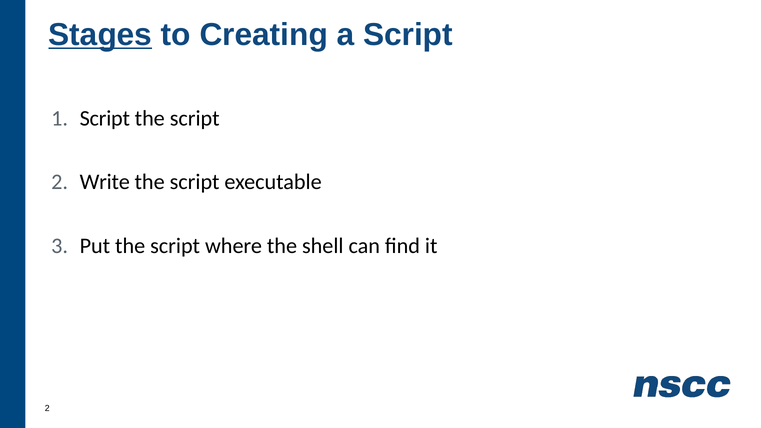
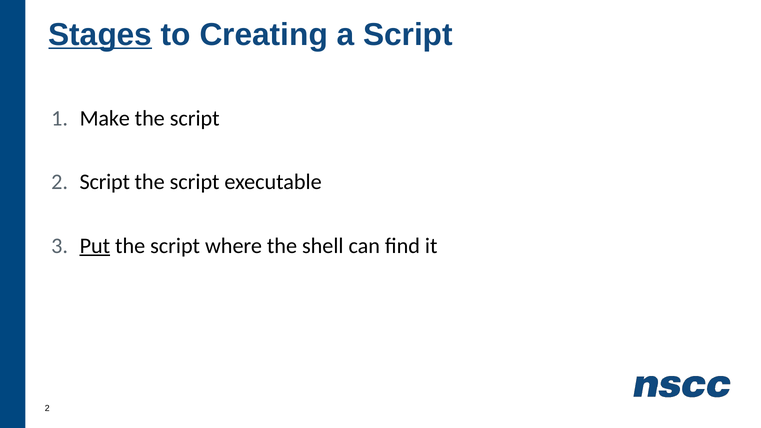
Script: Script -> Make (105, 118)
2 Write: Write -> Script (105, 182)
Put underline: none -> present (95, 246)
